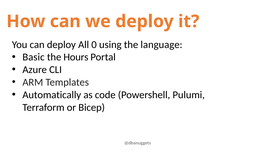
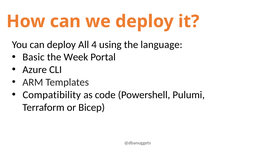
0: 0 -> 4 (94, 45)
Hours: Hours -> Week (76, 57)
Automatically: Automatically -> Compatibility (52, 95)
